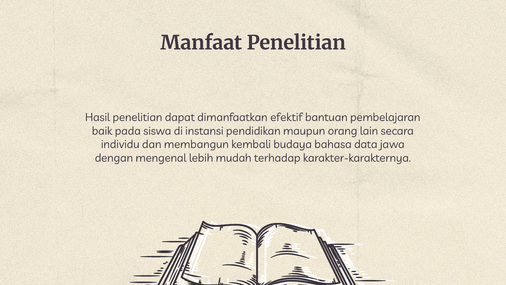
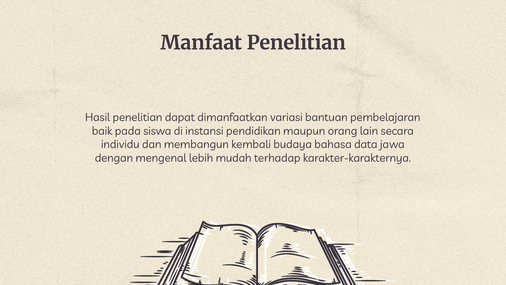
efektif: efektif -> variasi (286, 117)
